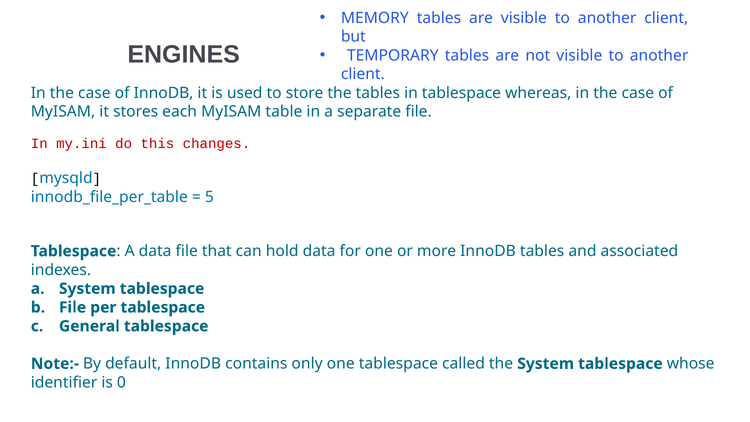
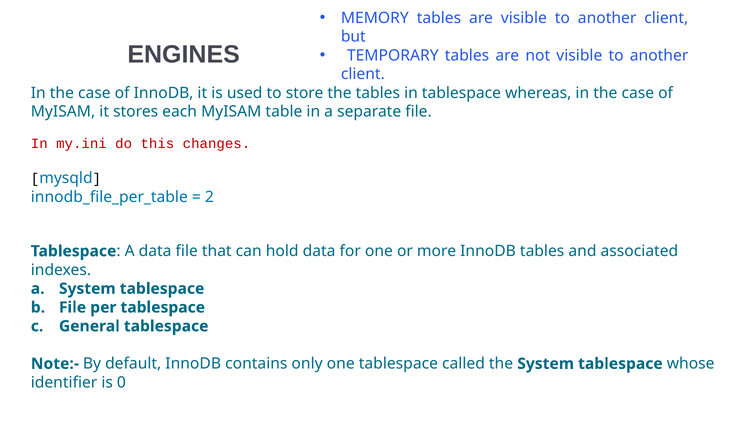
5: 5 -> 2 (209, 197)
